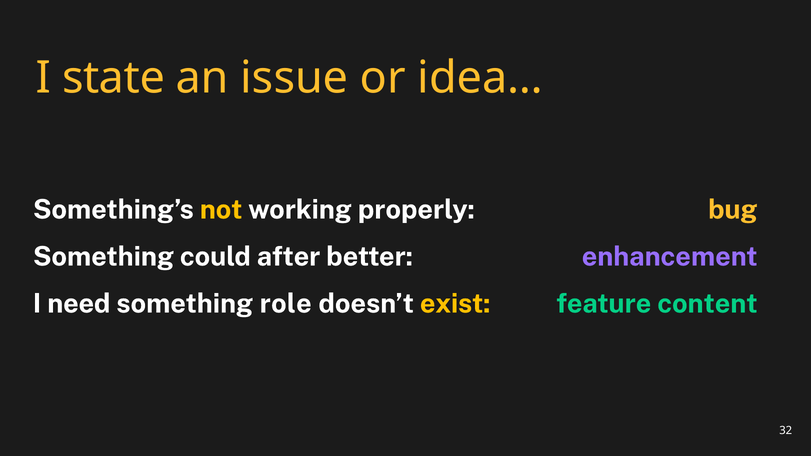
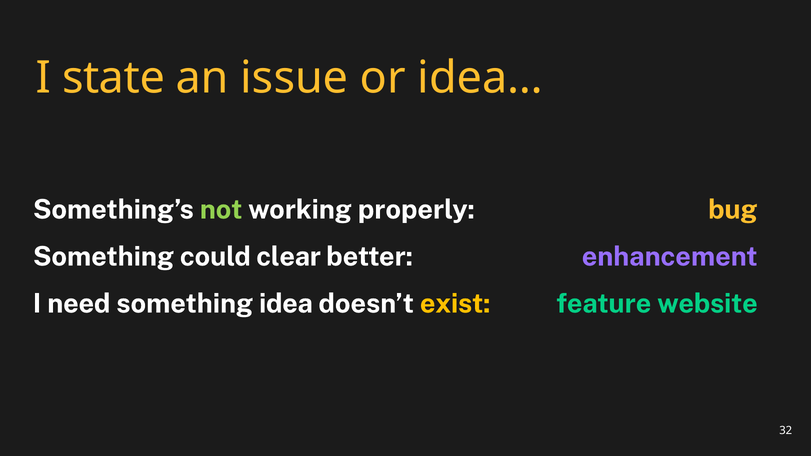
not colour: yellow -> light green (221, 210)
after: after -> clear (289, 257)
role: role -> idea (286, 304)
content: content -> website (707, 304)
